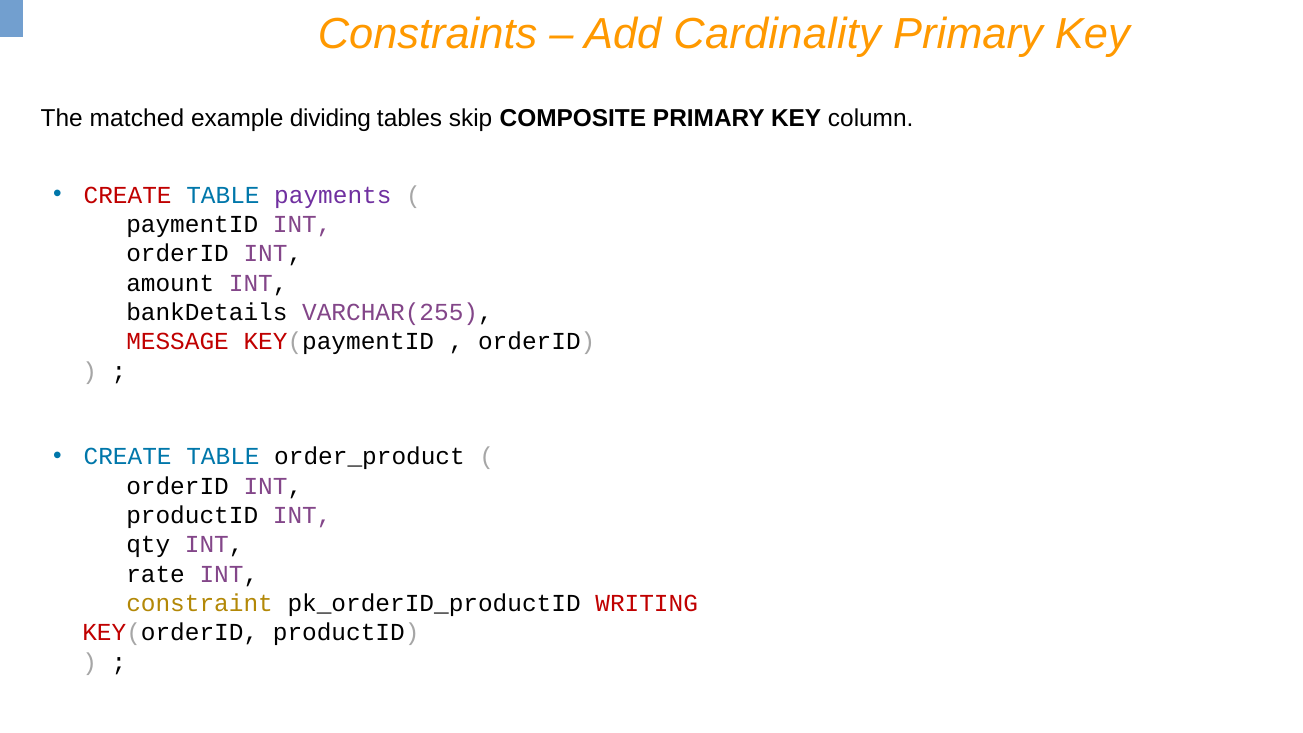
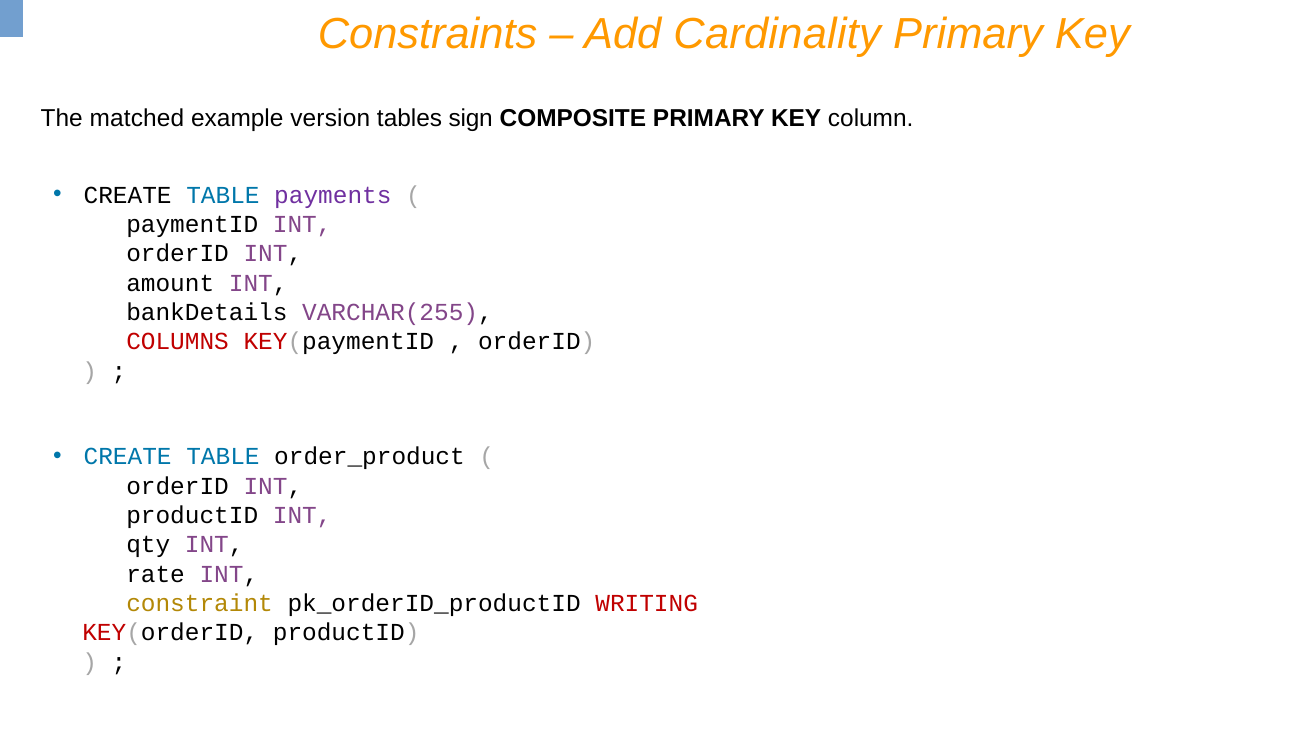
dividing: dividing -> version (330, 118)
skip: skip -> sign (471, 118)
CREATE colour: red -> black (128, 195)
MESSAGE: MESSAGE -> COLUMNS (178, 342)
